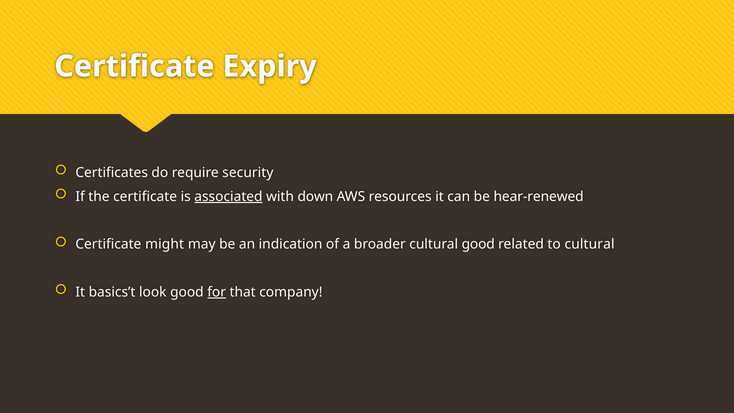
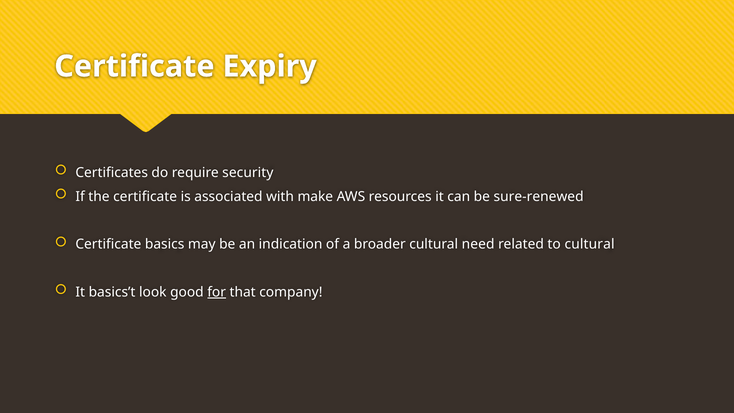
associated underline: present -> none (228, 196)
down: down -> make (315, 196)
hear-renewed: hear-renewed -> sure-renewed (539, 196)
might: might -> basics (165, 244)
cultural good: good -> need (478, 244)
